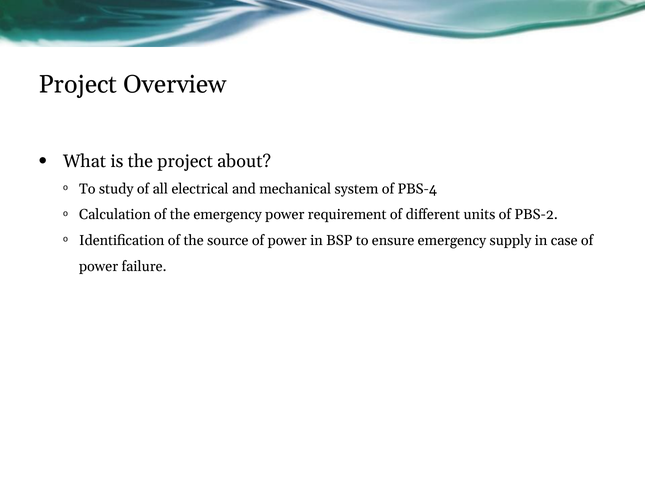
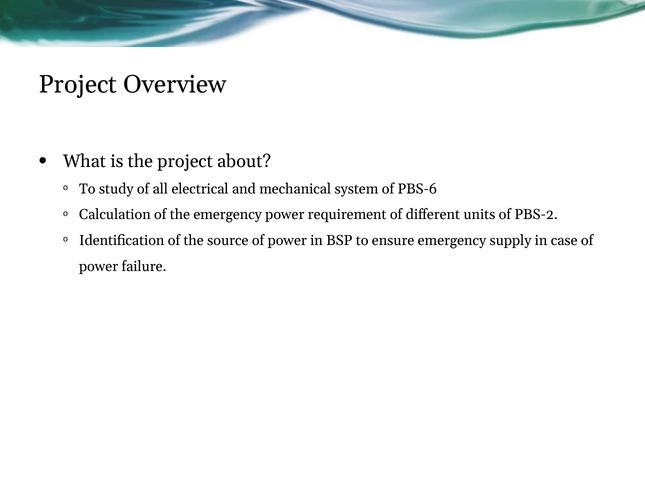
PBS-4: PBS-4 -> PBS-6 (417, 189)
